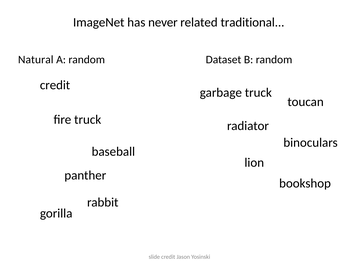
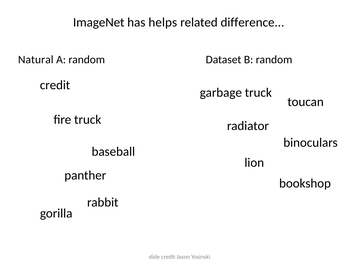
never: never -> helps (163, 22)
traditional: traditional -> difference (252, 22)
